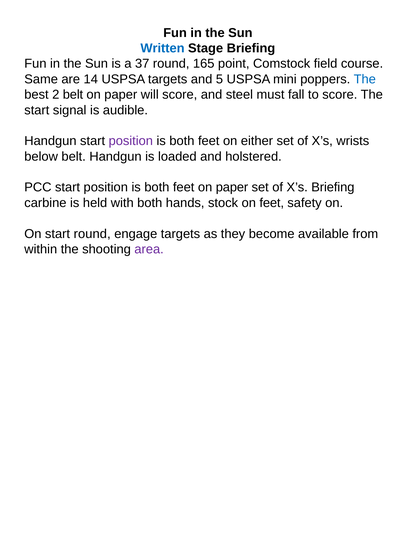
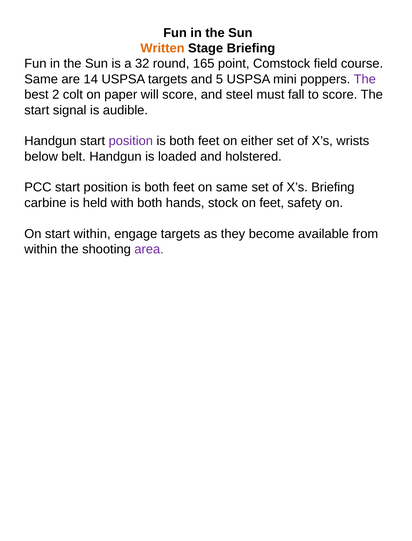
Written colour: blue -> orange (163, 48)
37: 37 -> 32 (142, 64)
The colour: blue -> purple (365, 79)
2 belt: belt -> colt (73, 95)
feet on paper: paper -> same (232, 187)
start round: round -> within (92, 234)
